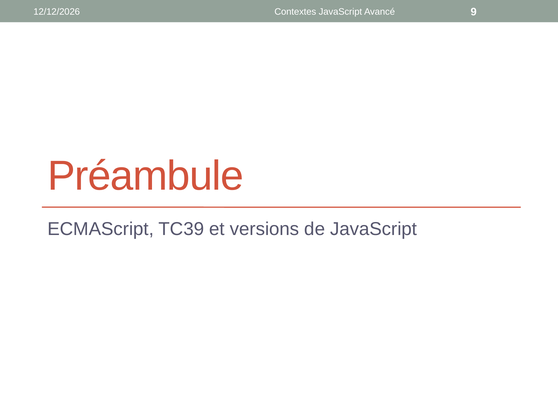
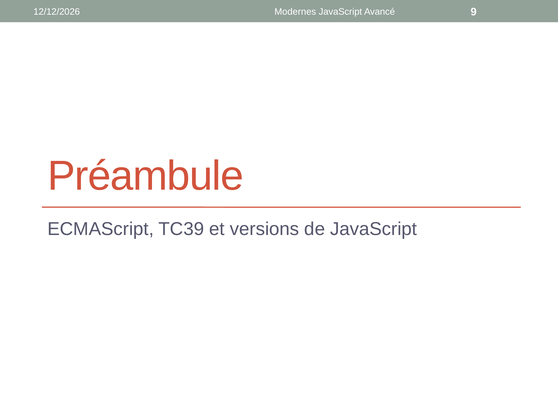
Contextes: Contextes -> Modernes (295, 12)
